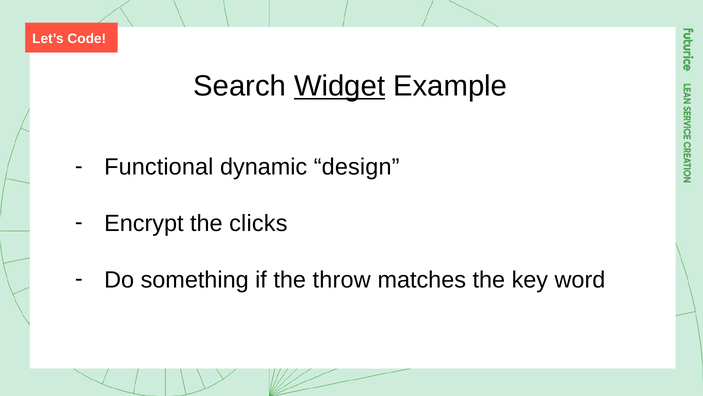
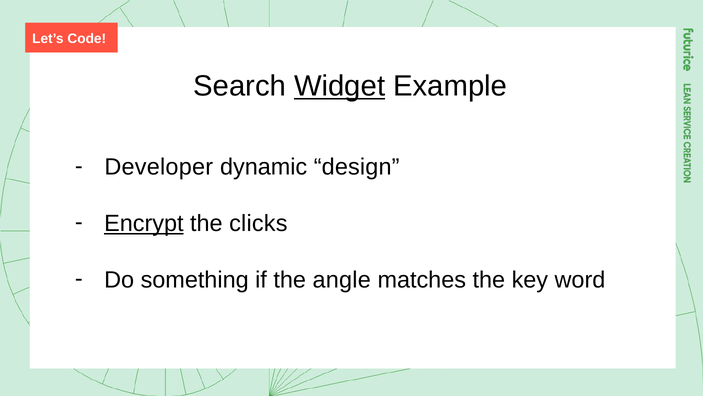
Functional: Functional -> Developer (159, 167)
Encrypt underline: none -> present (144, 223)
throw: throw -> angle (342, 279)
